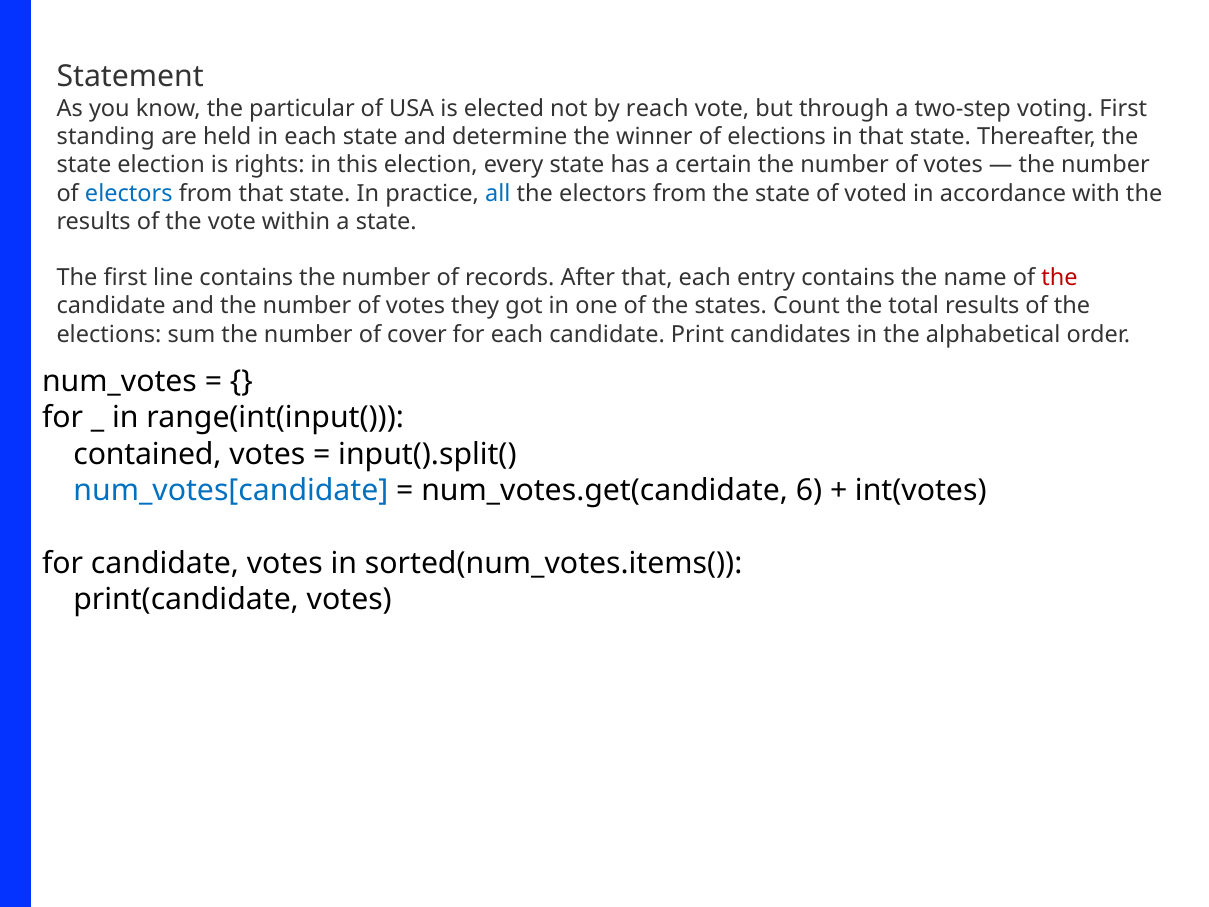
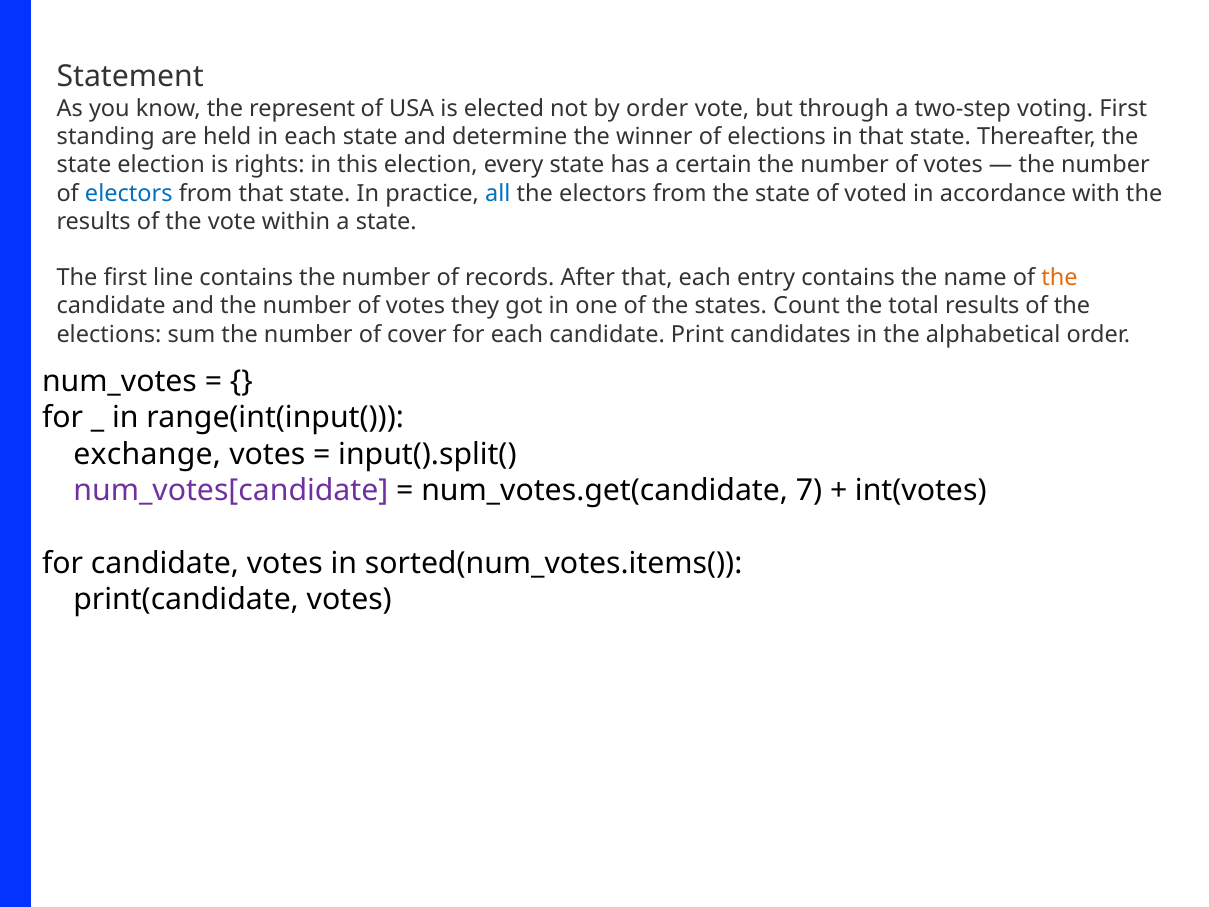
particular: particular -> represent (302, 109)
by reach: reach -> order (657, 109)
the colour: red -> orange (1060, 278)
contained: contained -> exchange (147, 454)
num_votes[candidate colour: blue -> purple (231, 490)
6: 6 -> 7 (809, 490)
